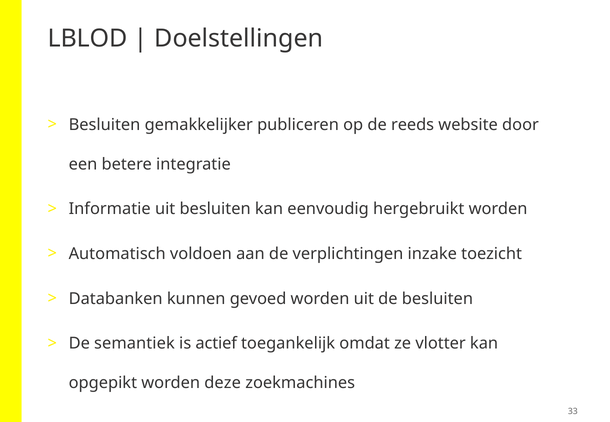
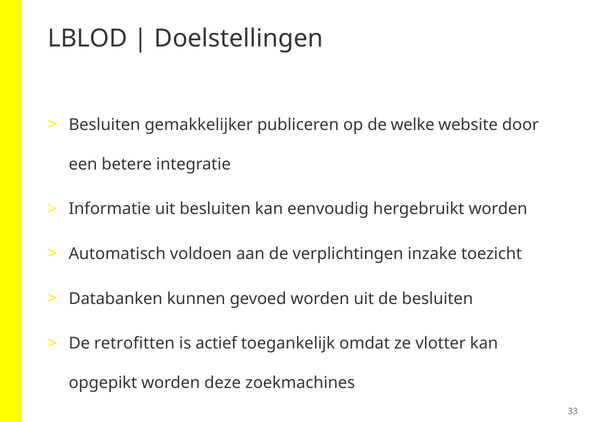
reeds: reeds -> welke (413, 125)
semantiek: semantiek -> retrofitten (134, 344)
